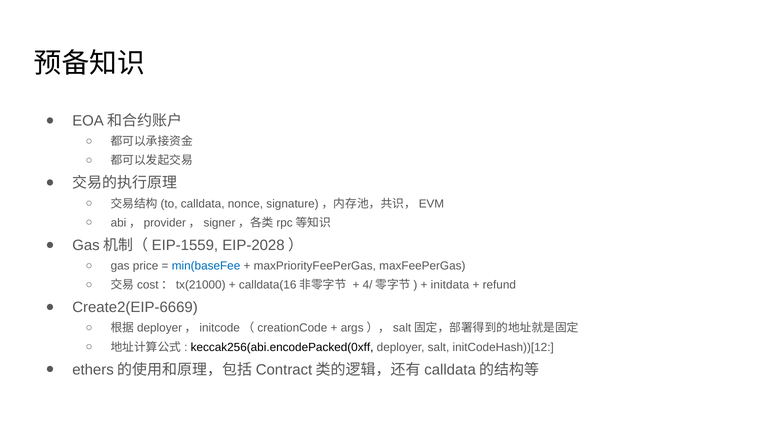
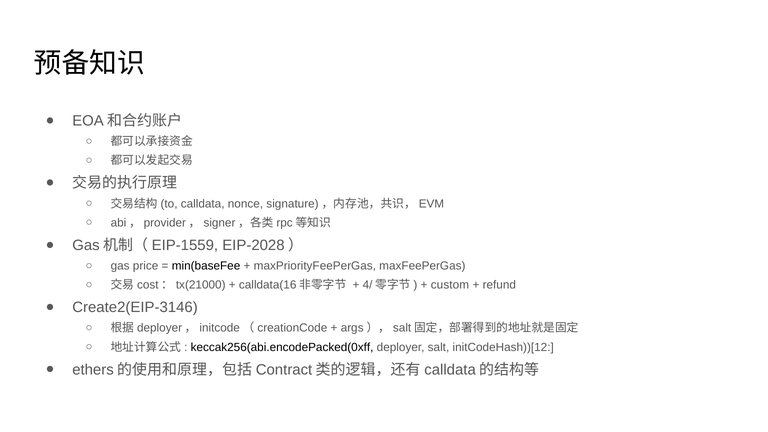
min(baseFee colour: blue -> black (206, 266)
initdata: initdata -> custom (450, 285)
Create2(EIP-6669: Create2(EIP-6669 -> Create2(EIP-3146 (135, 307)
